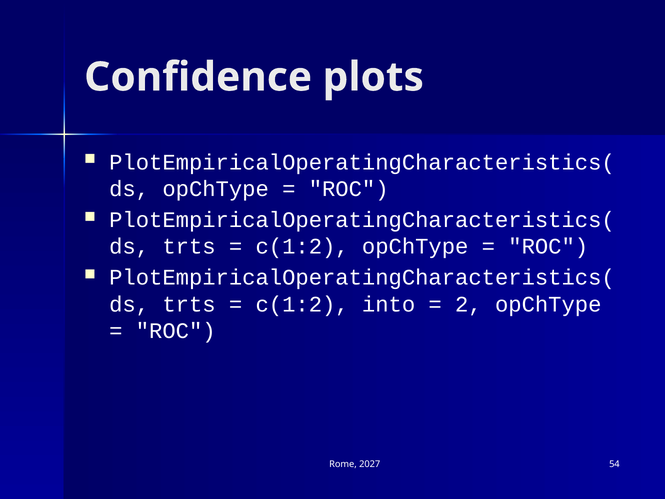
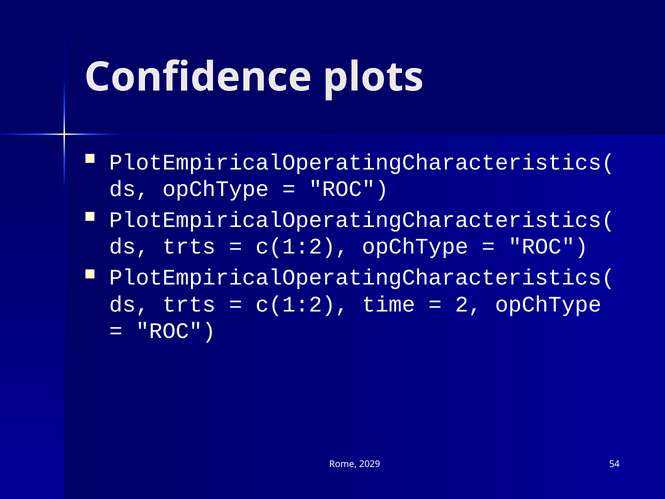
into: into -> time (389, 304)
2027: 2027 -> 2029 (370, 464)
